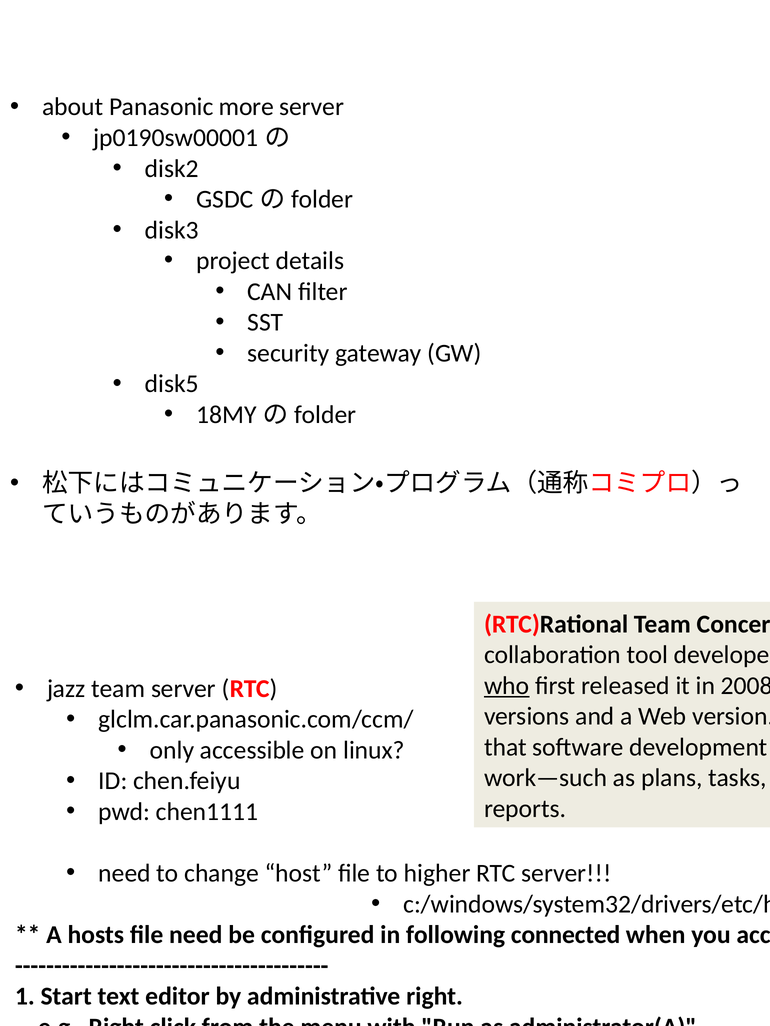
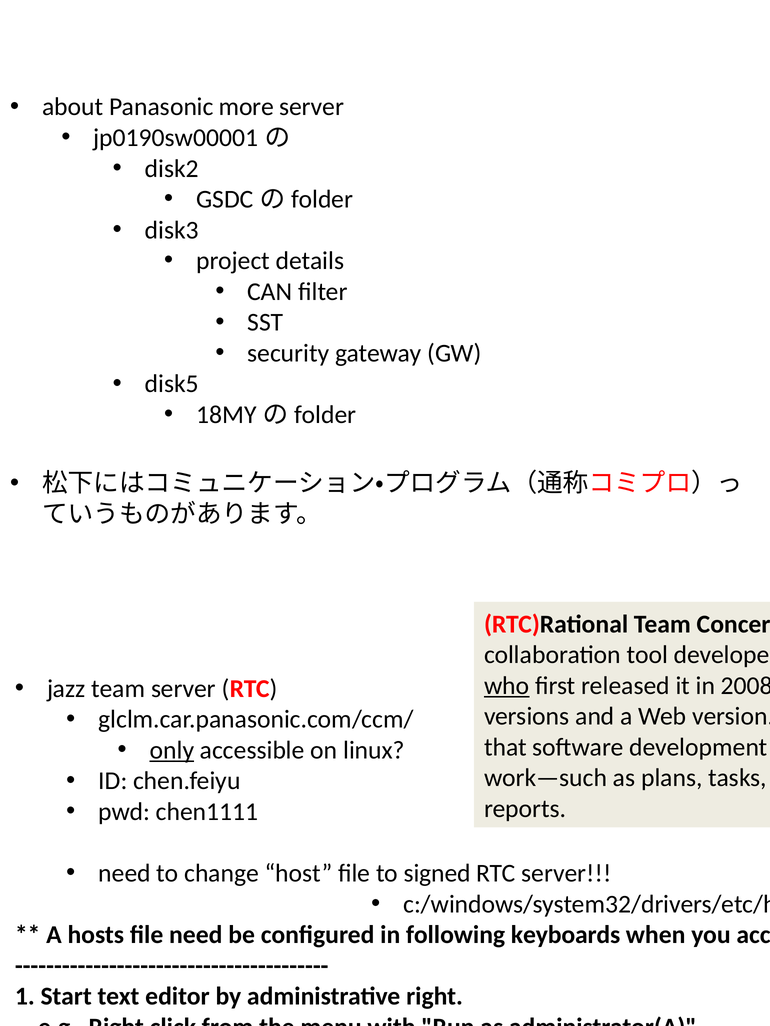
only underline: none -> present (172, 751)
higher: higher -> signed (437, 874)
connected: connected -> keyboards (566, 936)
